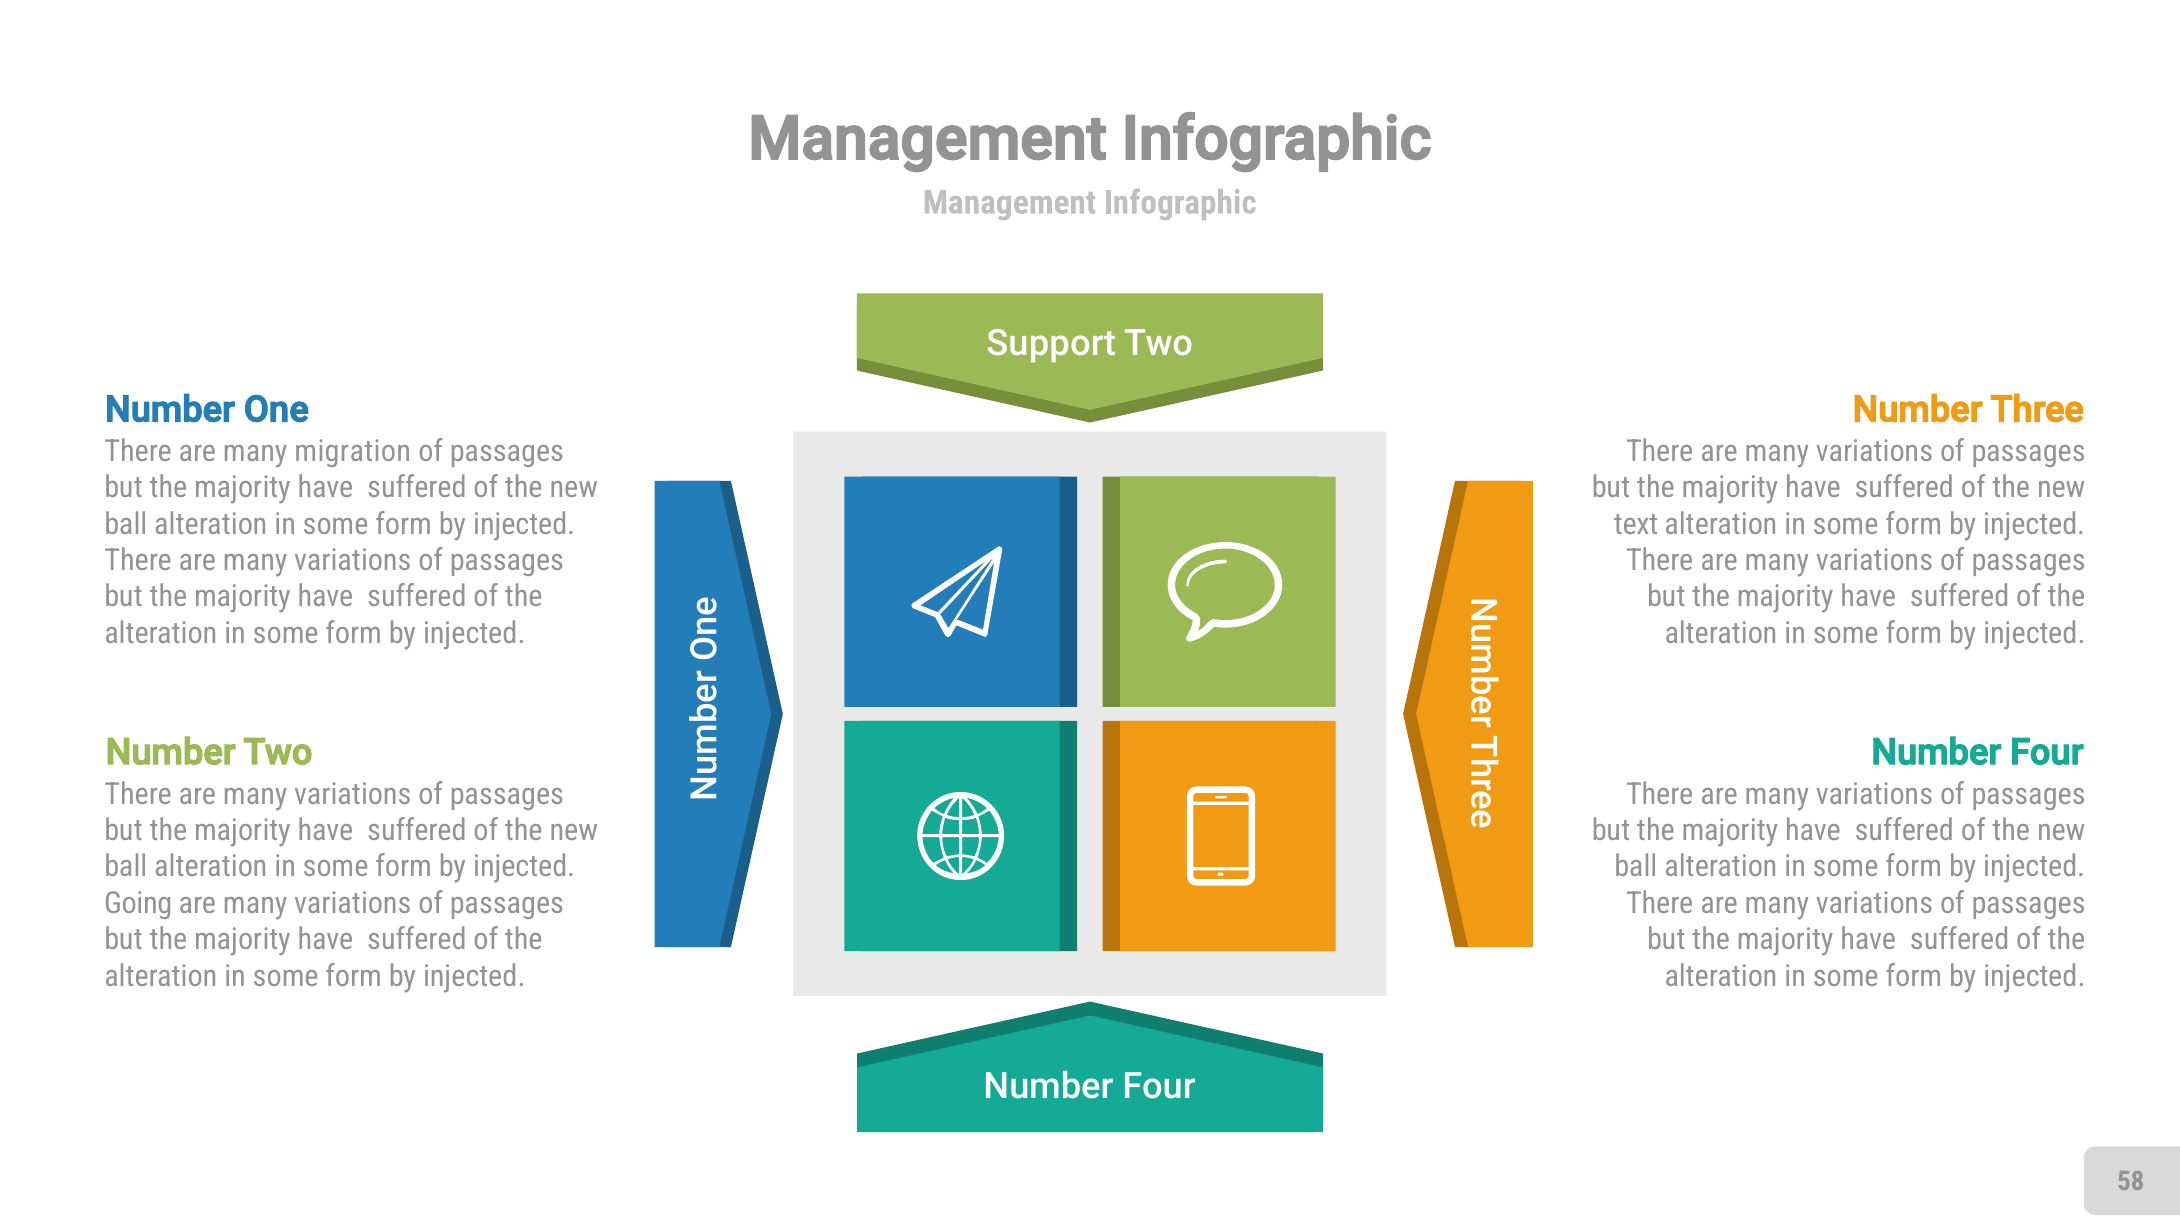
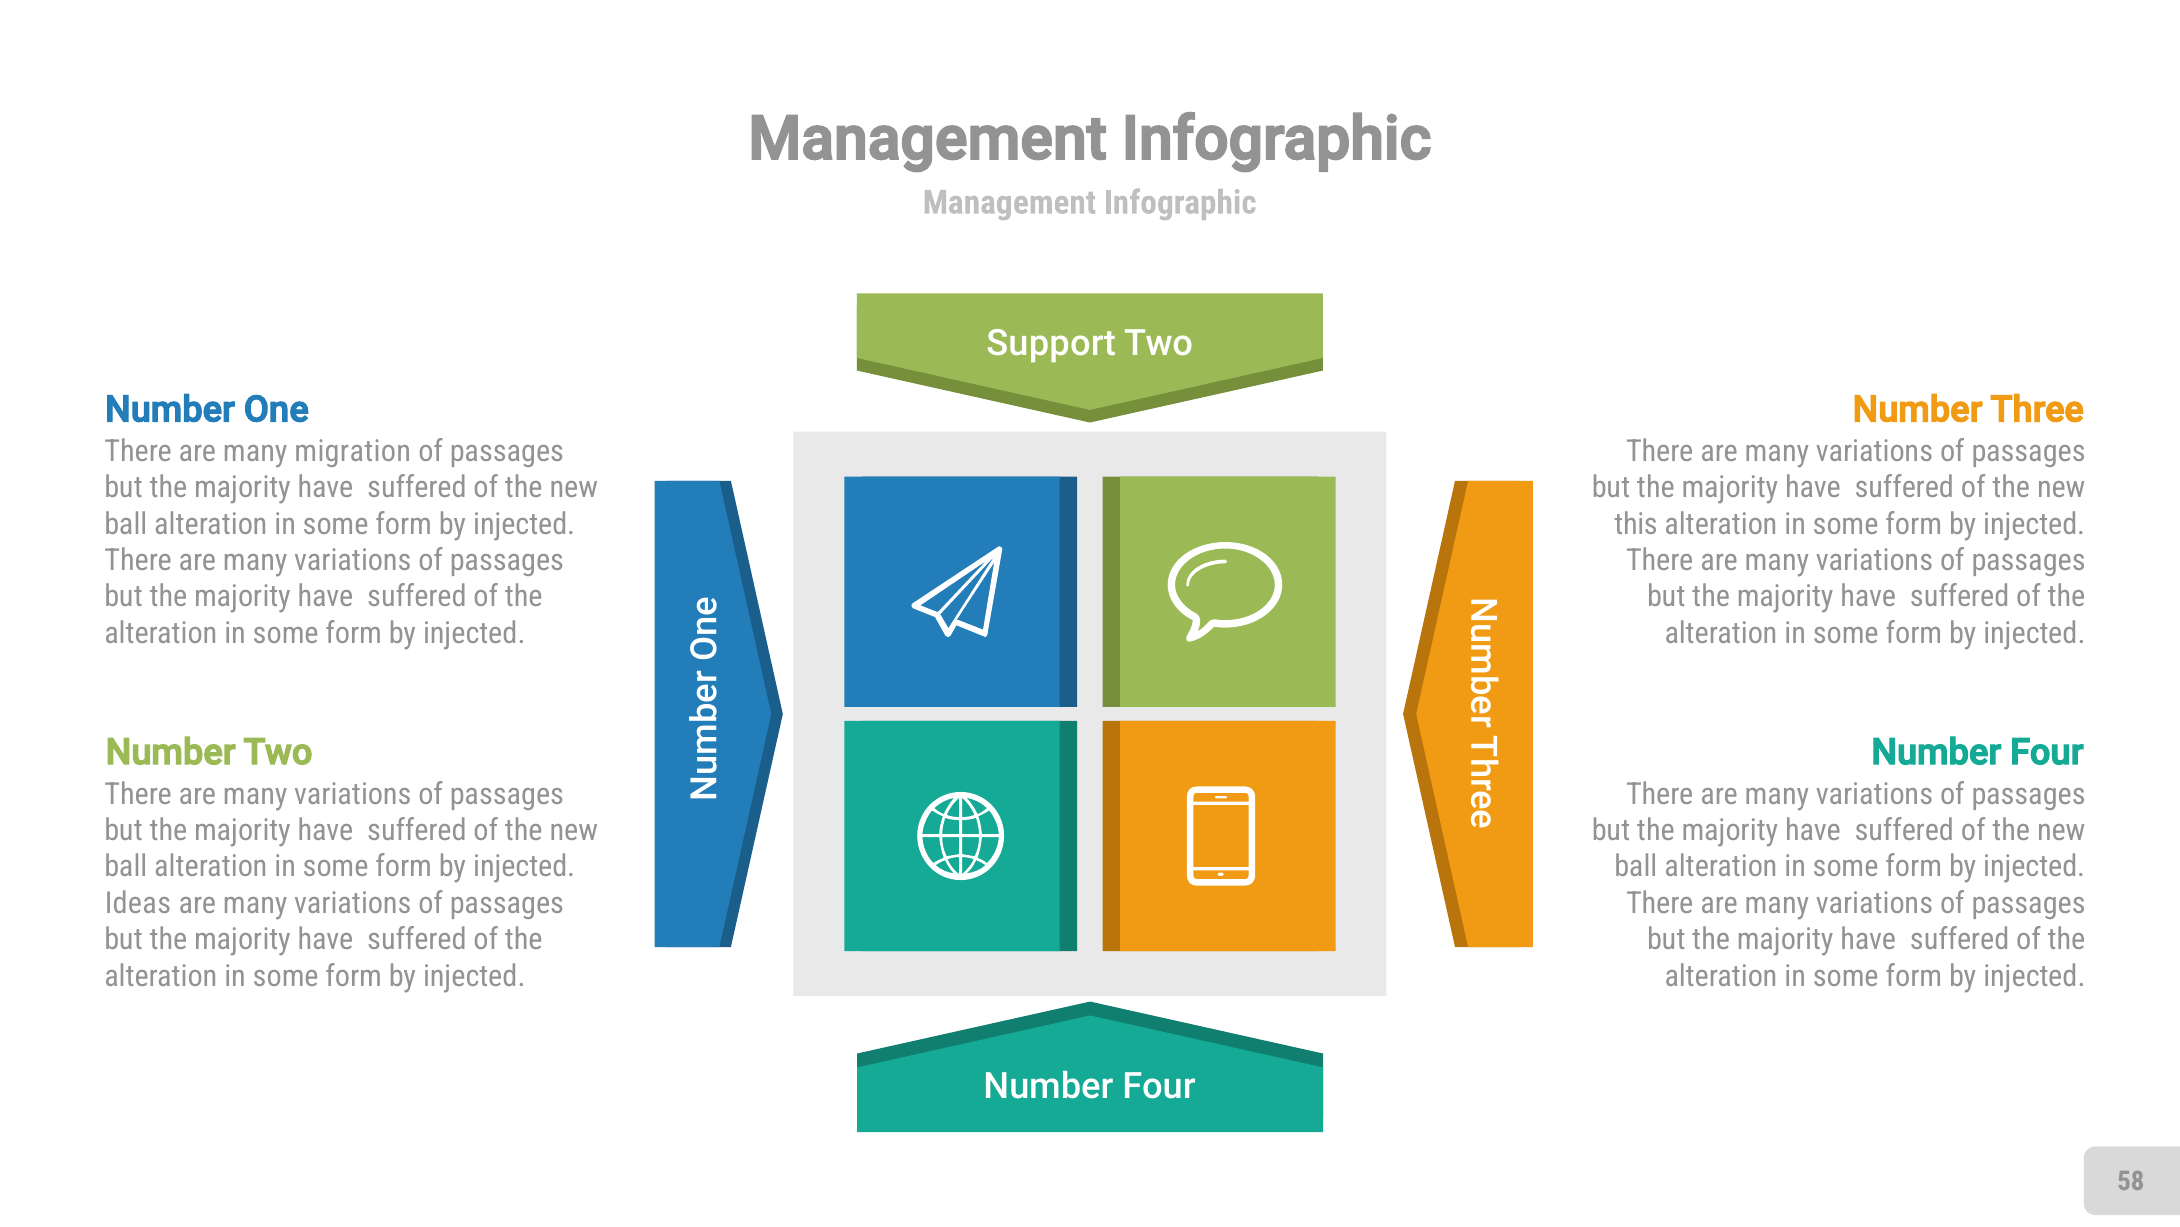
text: text -> this (1636, 524)
Going: Going -> Ideas (138, 903)
